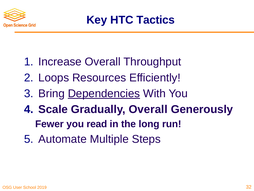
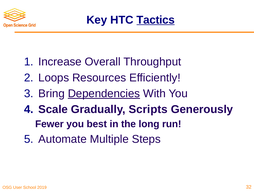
Tactics underline: none -> present (156, 20)
Gradually Overall: Overall -> Scripts (148, 109)
read: read -> best (97, 124)
